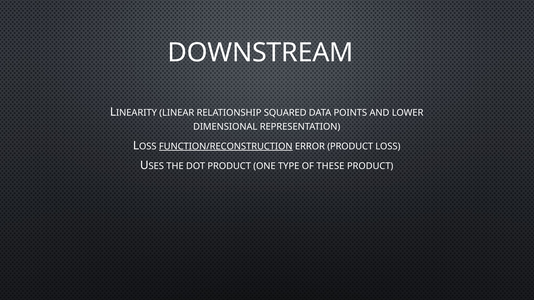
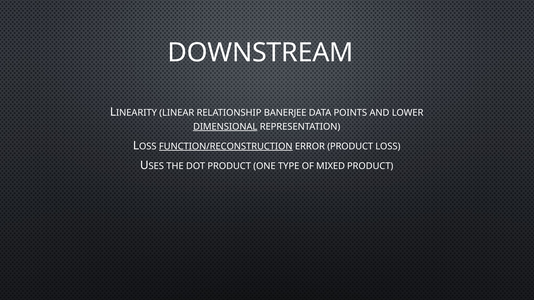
SQUARED: SQUARED -> BANERJEE (285, 113)
DIMENSIONAL underline: none -> present (225, 127)
THESE: THESE -> MIXED (331, 166)
